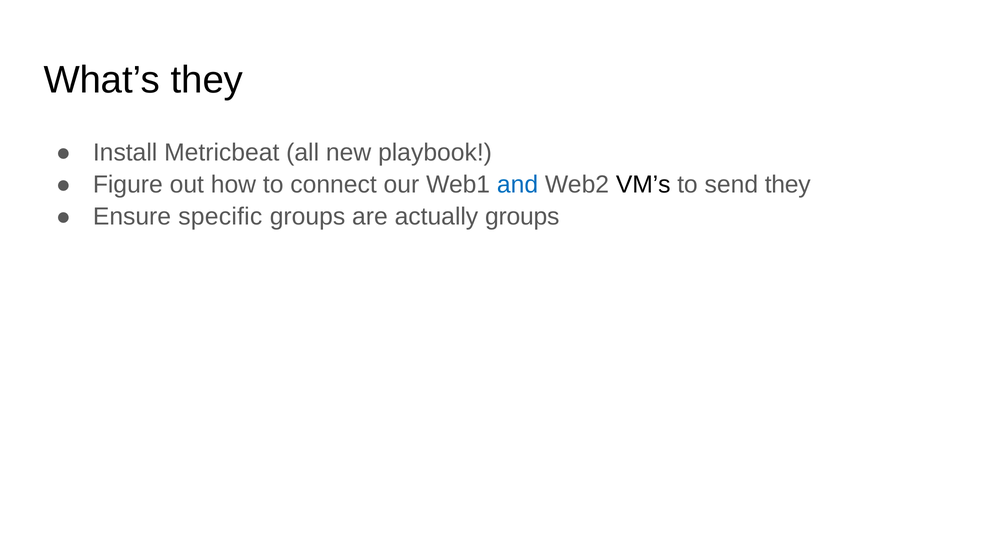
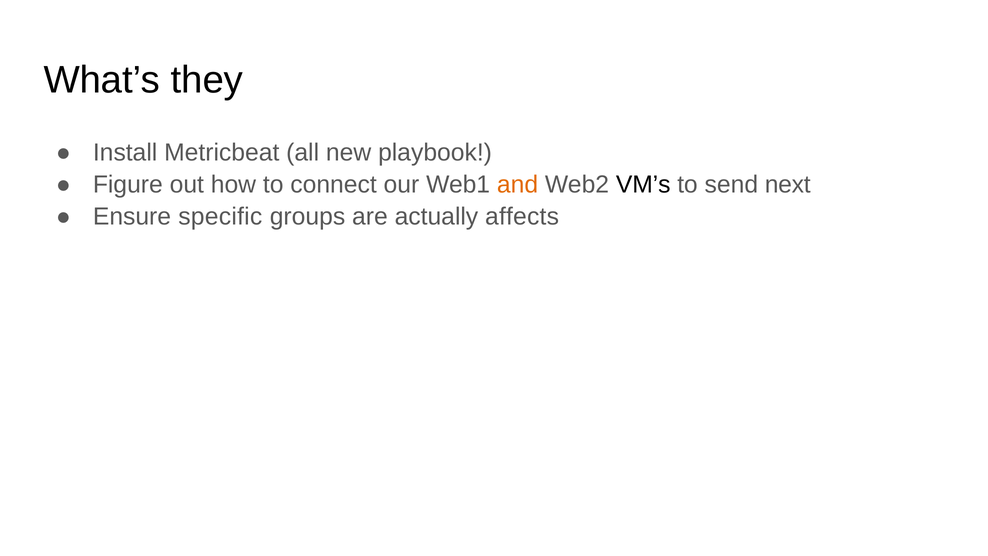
and colour: blue -> orange (518, 185)
send they: they -> next (788, 185)
actually groups: groups -> affects (522, 216)
